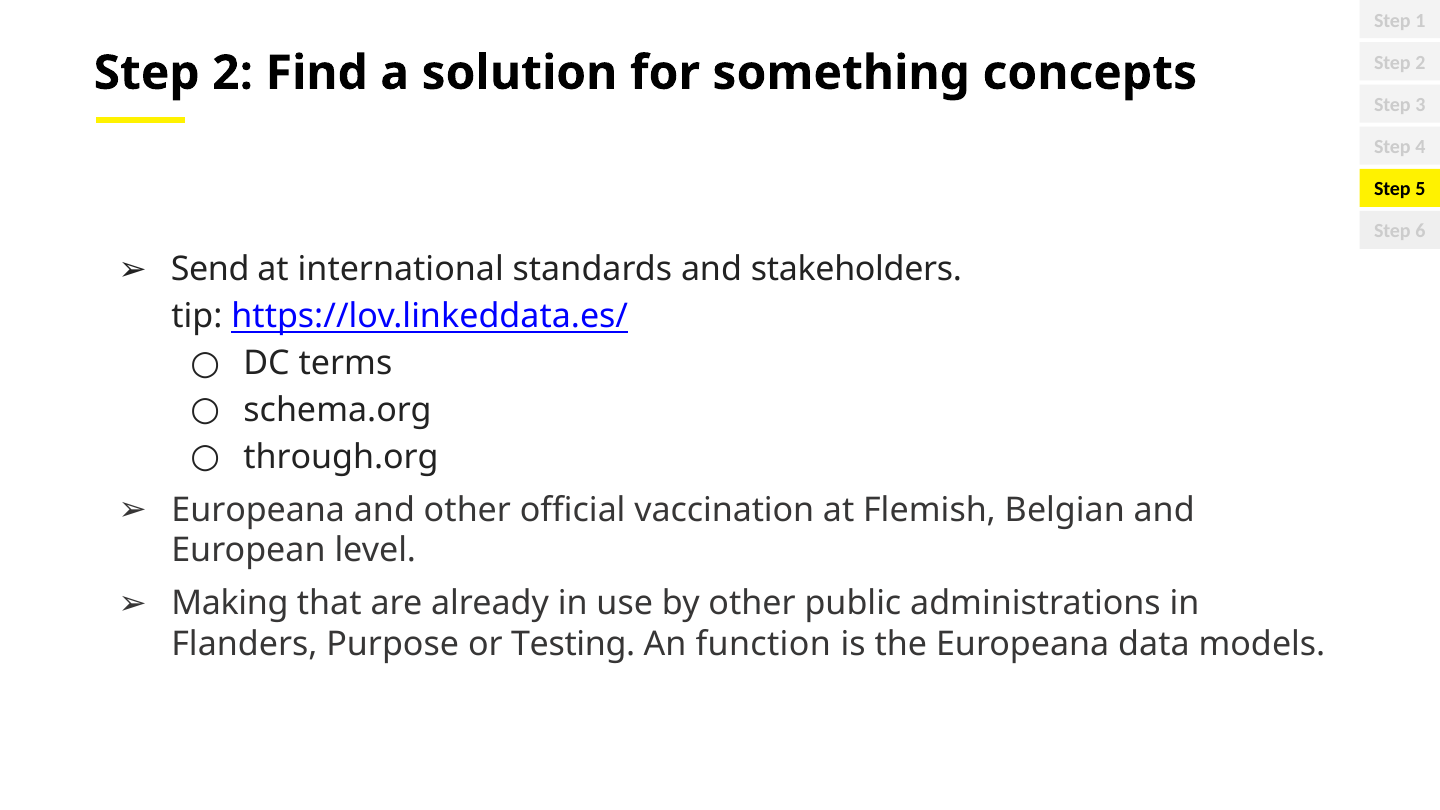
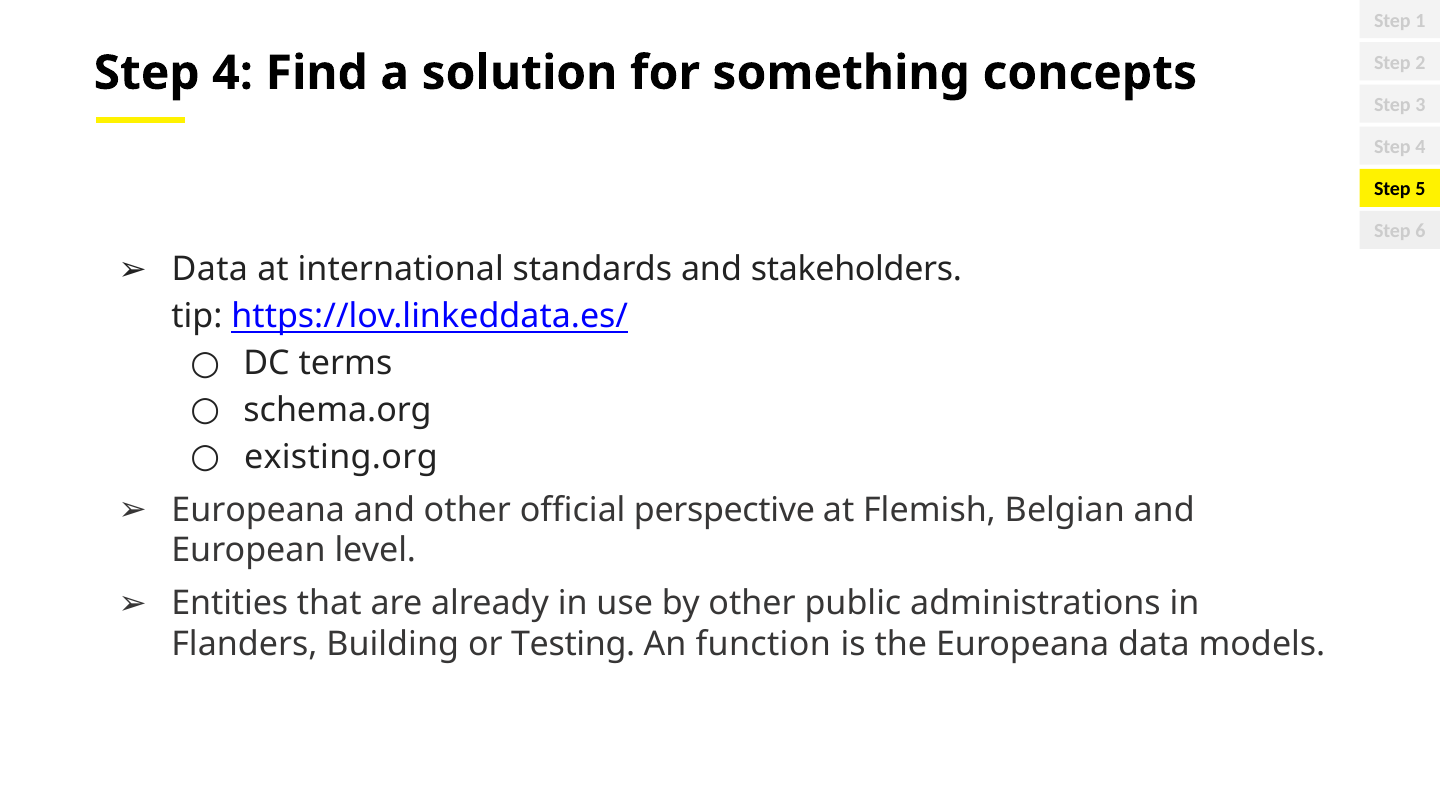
2: 2 -> 4 (233, 73)
Send: Send -> Data (210, 269)
through.org: through.org -> existing.org (341, 457)
vaccination: vaccination -> perspective (724, 510)
Making: Making -> Entities (230, 603)
Purpose: Purpose -> Building (393, 644)
